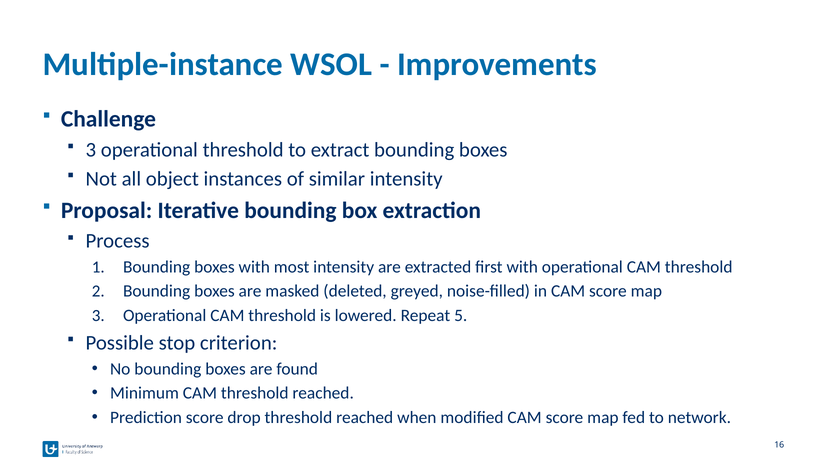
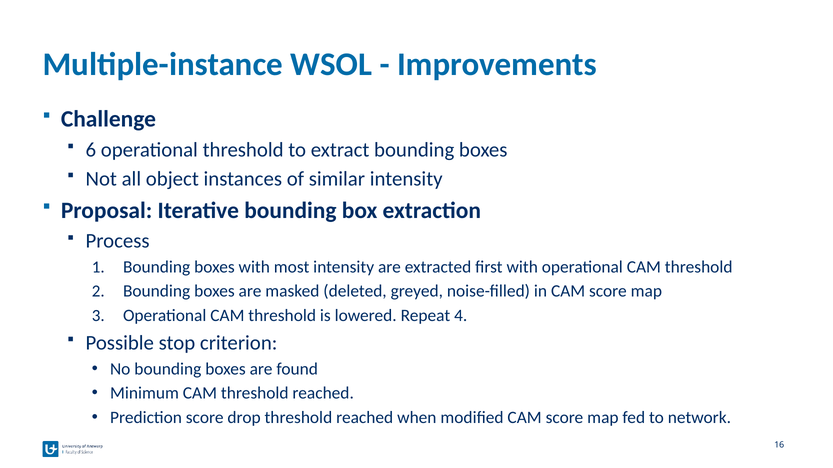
3: 3 -> 6 (91, 150)
5: 5 -> 4 (461, 316)
